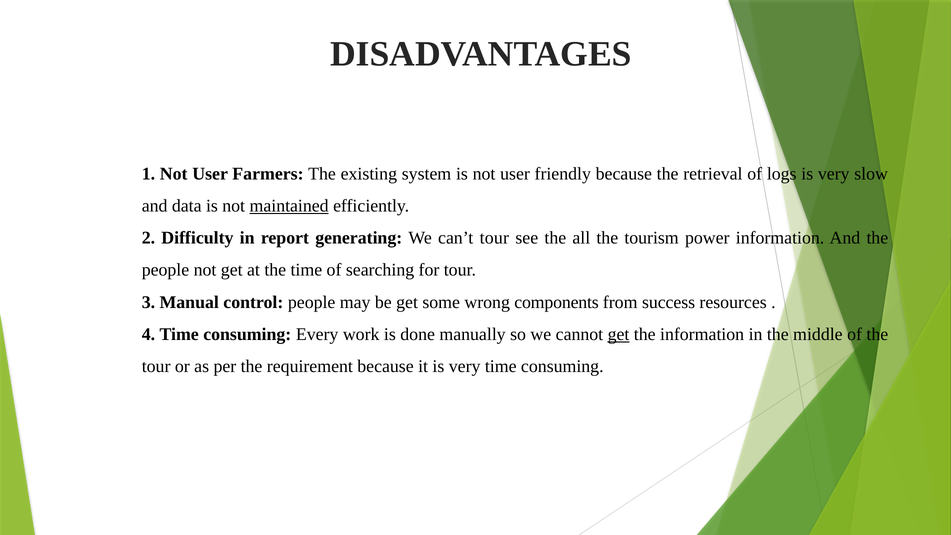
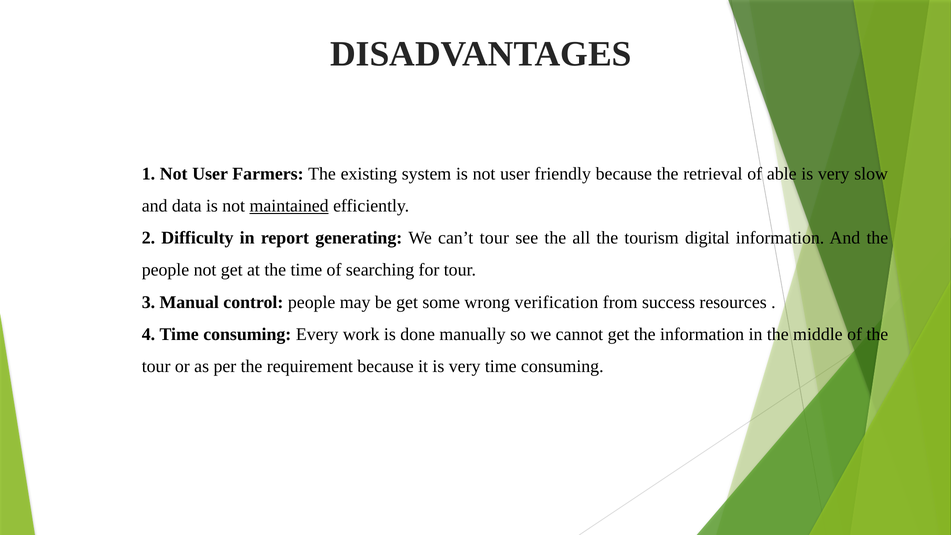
logs: logs -> able (782, 174)
power: power -> digital (707, 238)
components: components -> verification (556, 302)
get underline: present -> none (619, 334)
